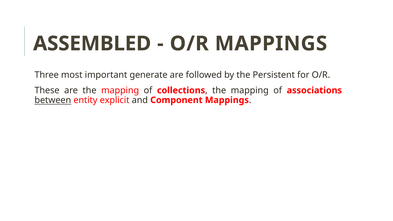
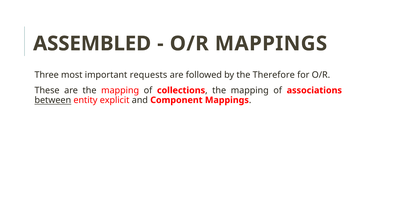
generate: generate -> requests (149, 75)
Persistent: Persistent -> Therefore (274, 75)
